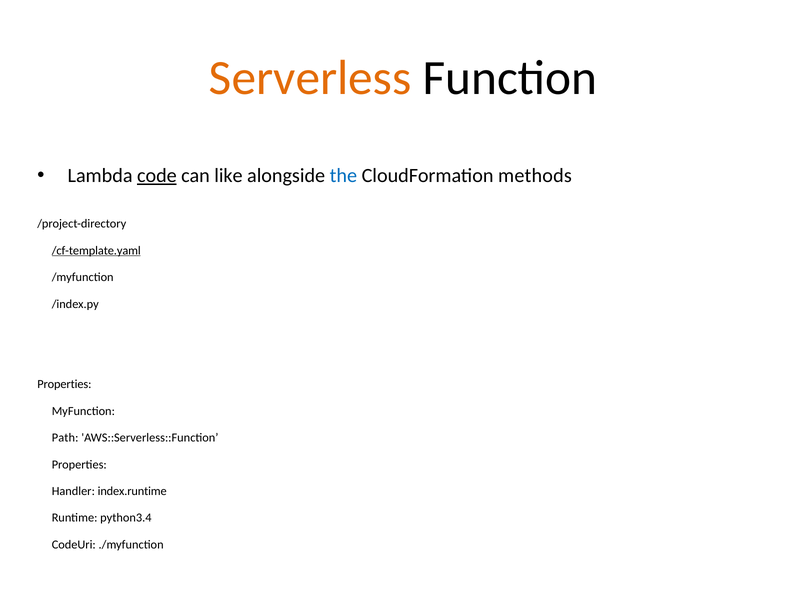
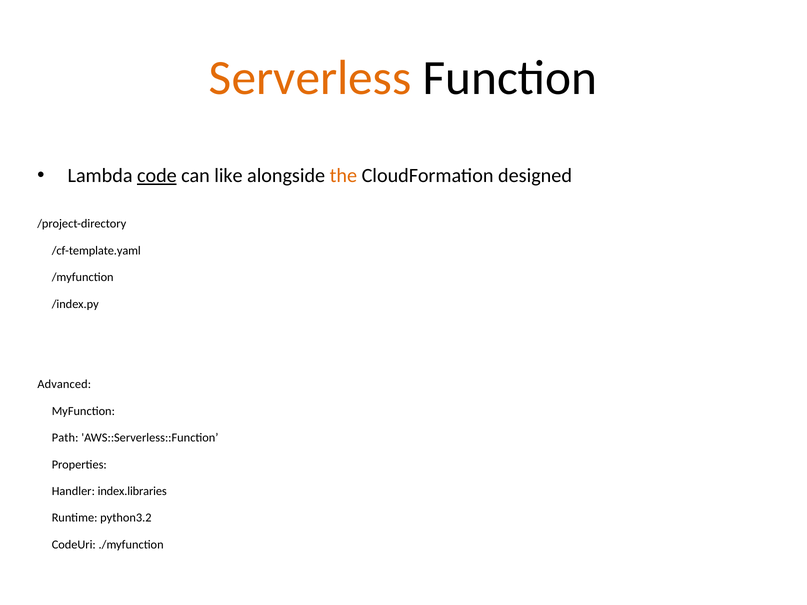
the colour: blue -> orange (343, 176)
methods: methods -> designed (535, 176)
/cf-template.yaml underline: present -> none (96, 251)
Properties: Properties -> Advanced (64, 384)
index.runtime: index.runtime -> index.libraries (132, 491)
python3.4: python3.4 -> python3.2 (126, 518)
